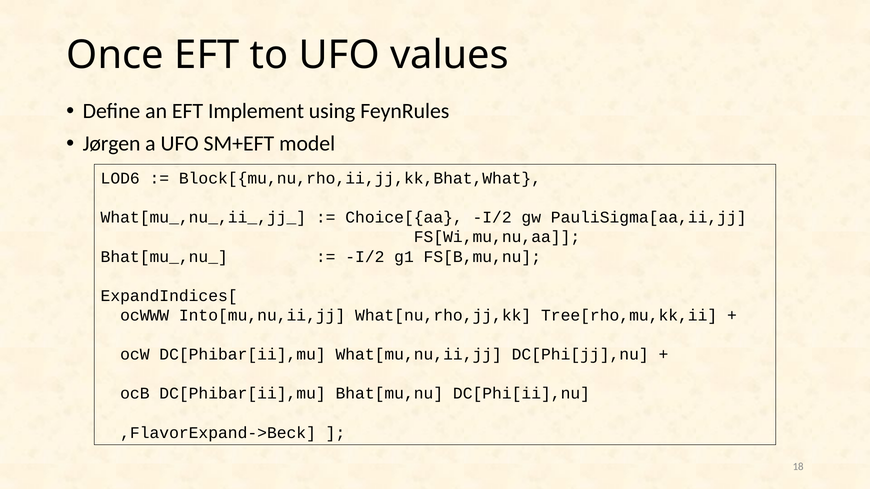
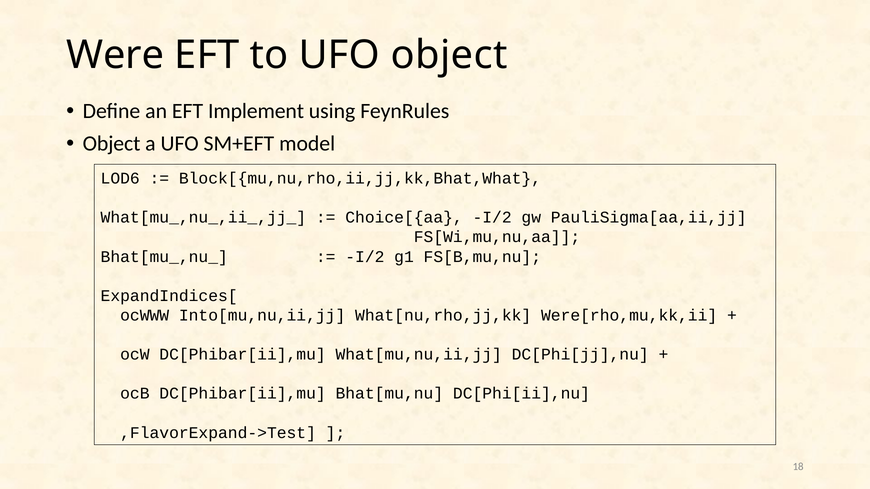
Once: Once -> Were (115, 55)
UFO values: values -> object (449, 55)
Jørgen: Jørgen -> Object (112, 144)
Tree[rho,mu,kk,ii: Tree[rho,mu,kk,ii -> Were[rho,mu,kk,ii (629, 316)
,FlavorExpand->Beck: ,FlavorExpand->Beck -> ,FlavorExpand->Test (218, 433)
